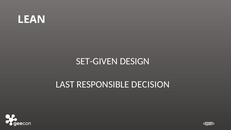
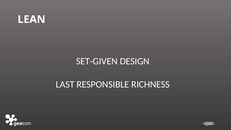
DECISION: DECISION -> RICHNESS (151, 84)
